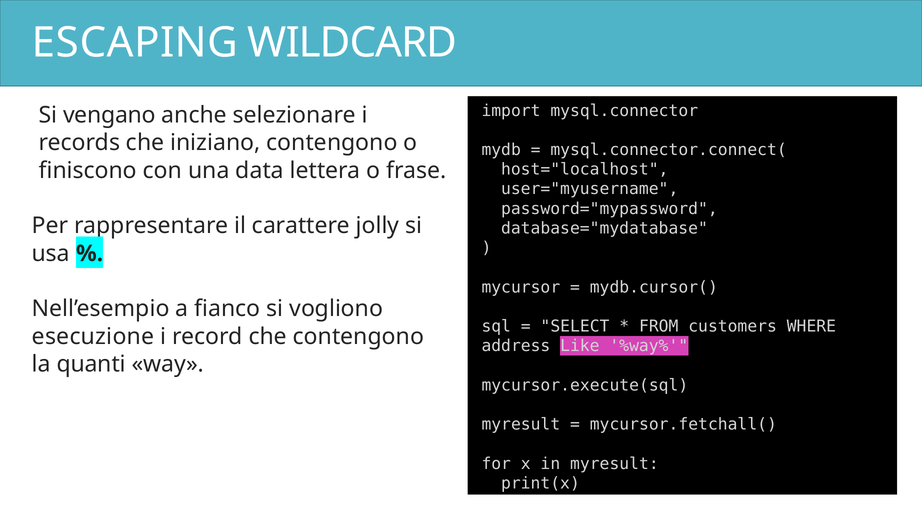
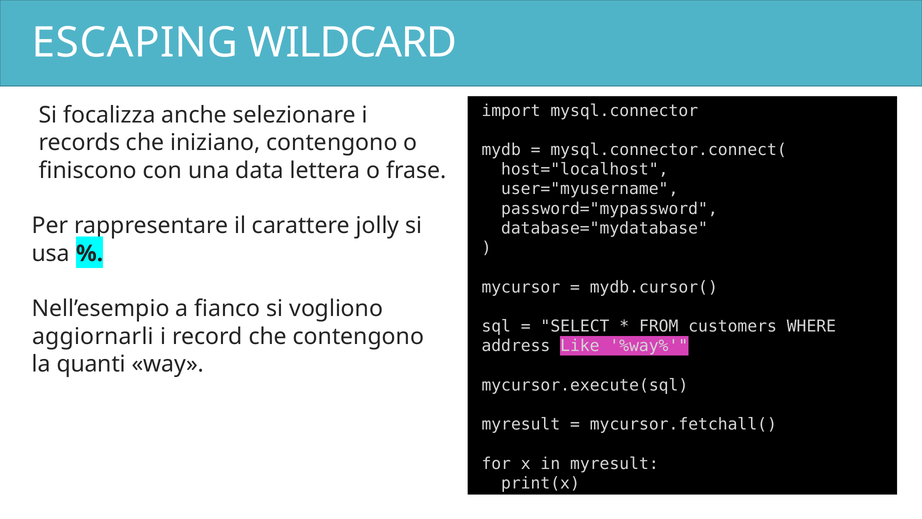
vengano: vengano -> focalizza (109, 115)
esecuzione: esecuzione -> aggiornarli (93, 336)
